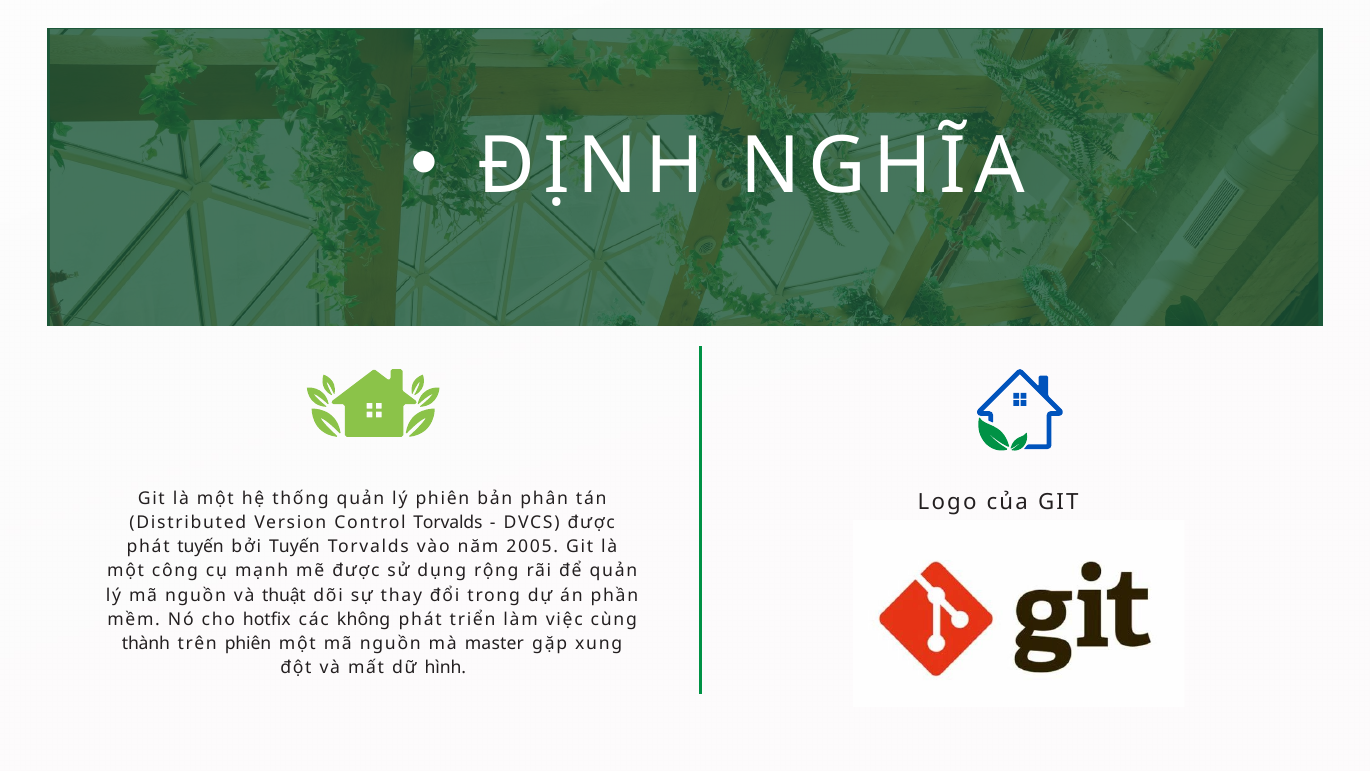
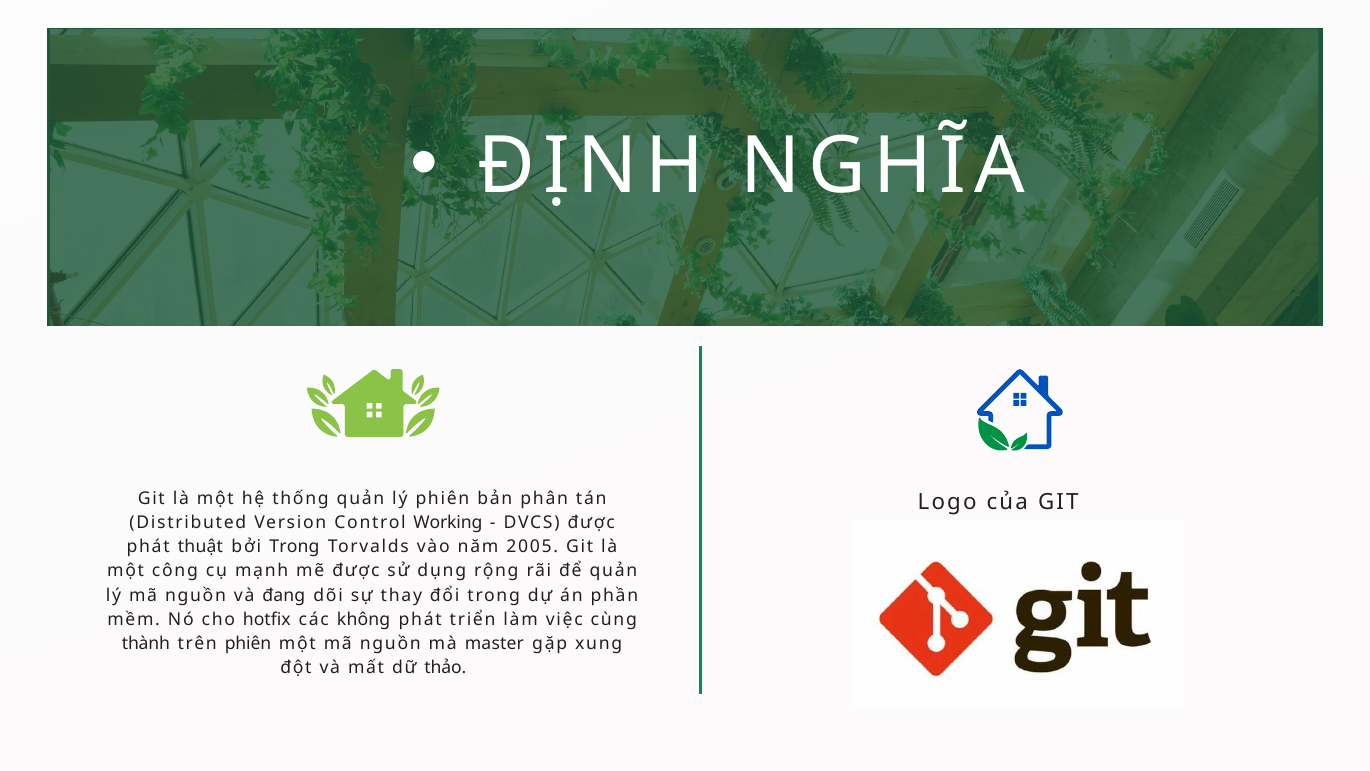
Control Torvalds: Torvalds -> Working (448, 522)
phát tuyến: tuyến -> thuật (200, 547)
bởi Tuyến: Tuyến -> Trong (294, 547)
thuật: thuật -> đang (284, 595)
hình: hình -> thảo (445, 668)
